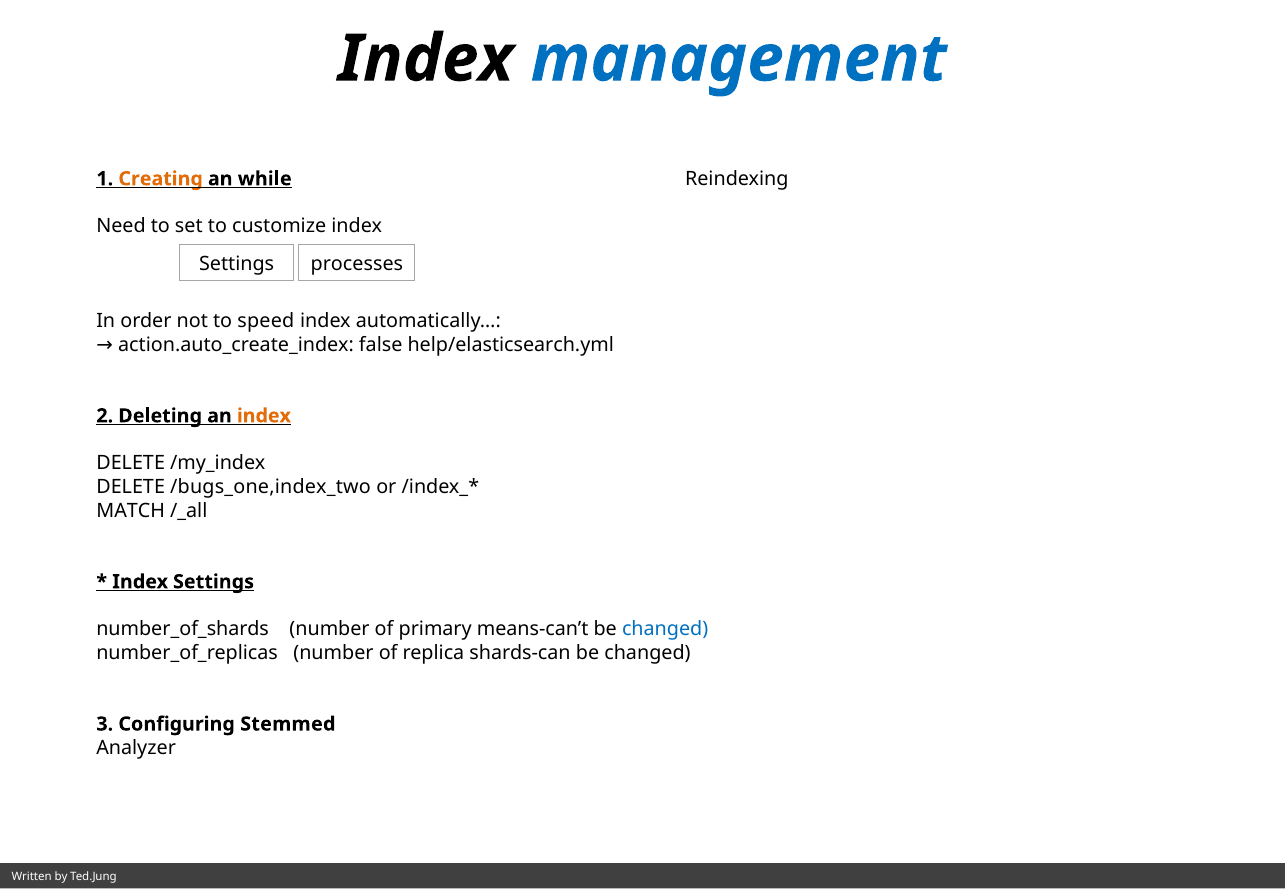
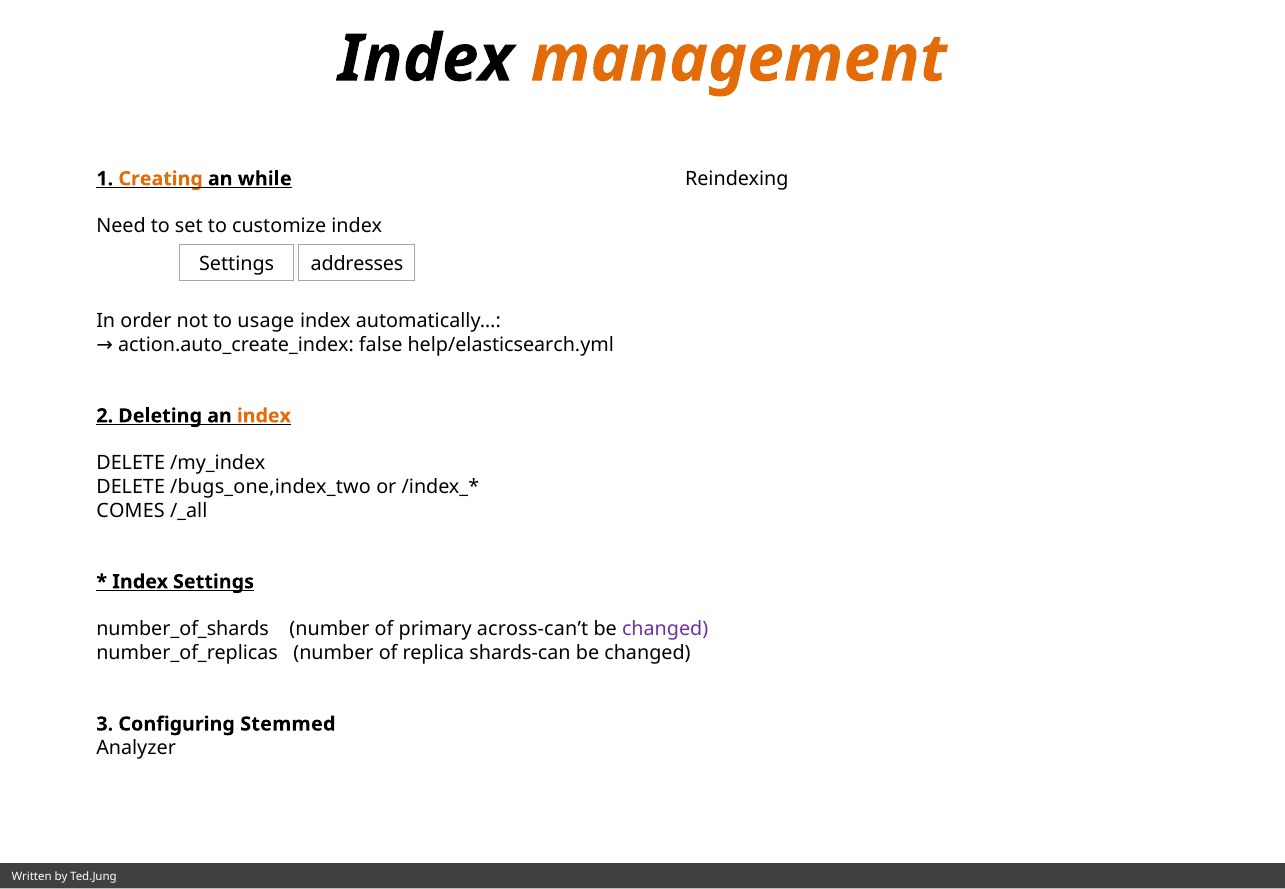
management colour: blue -> orange (739, 59)
processes: processes -> addresses (357, 264)
speed: speed -> usage (266, 321)
MATCH: MATCH -> COMES (131, 511)
means-can’t: means-can’t -> across-can’t (533, 630)
changed colour: blue -> purple (665, 630)
